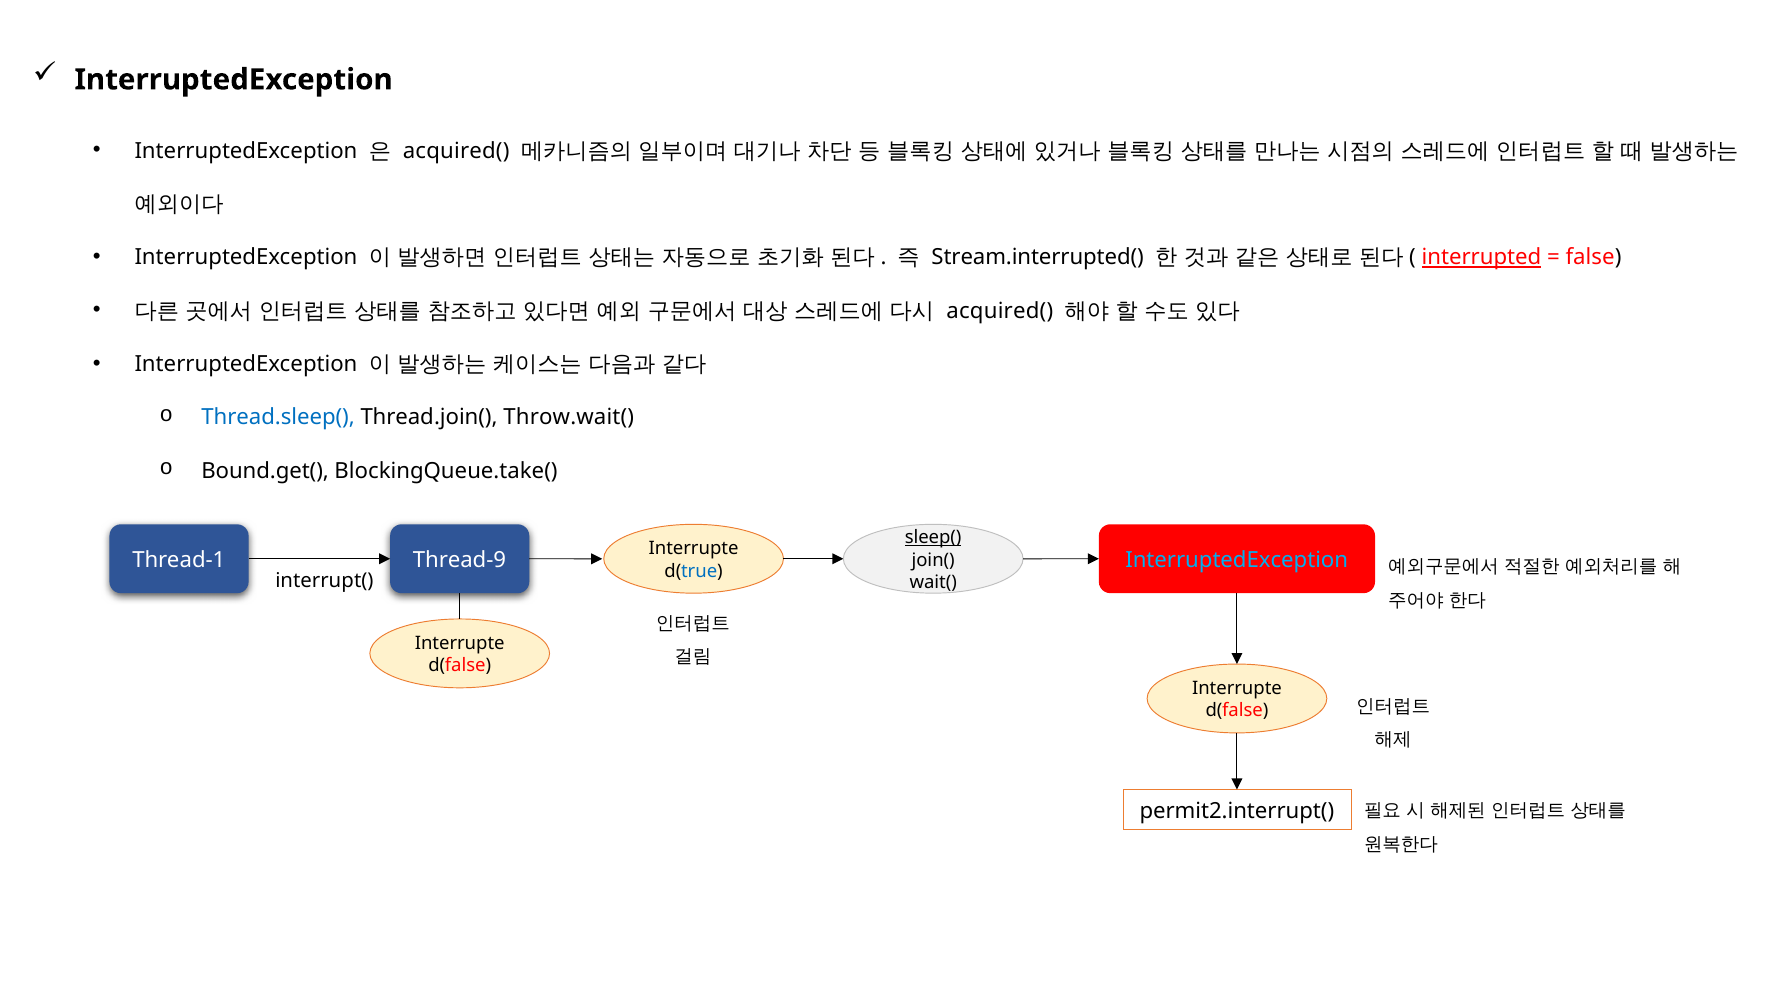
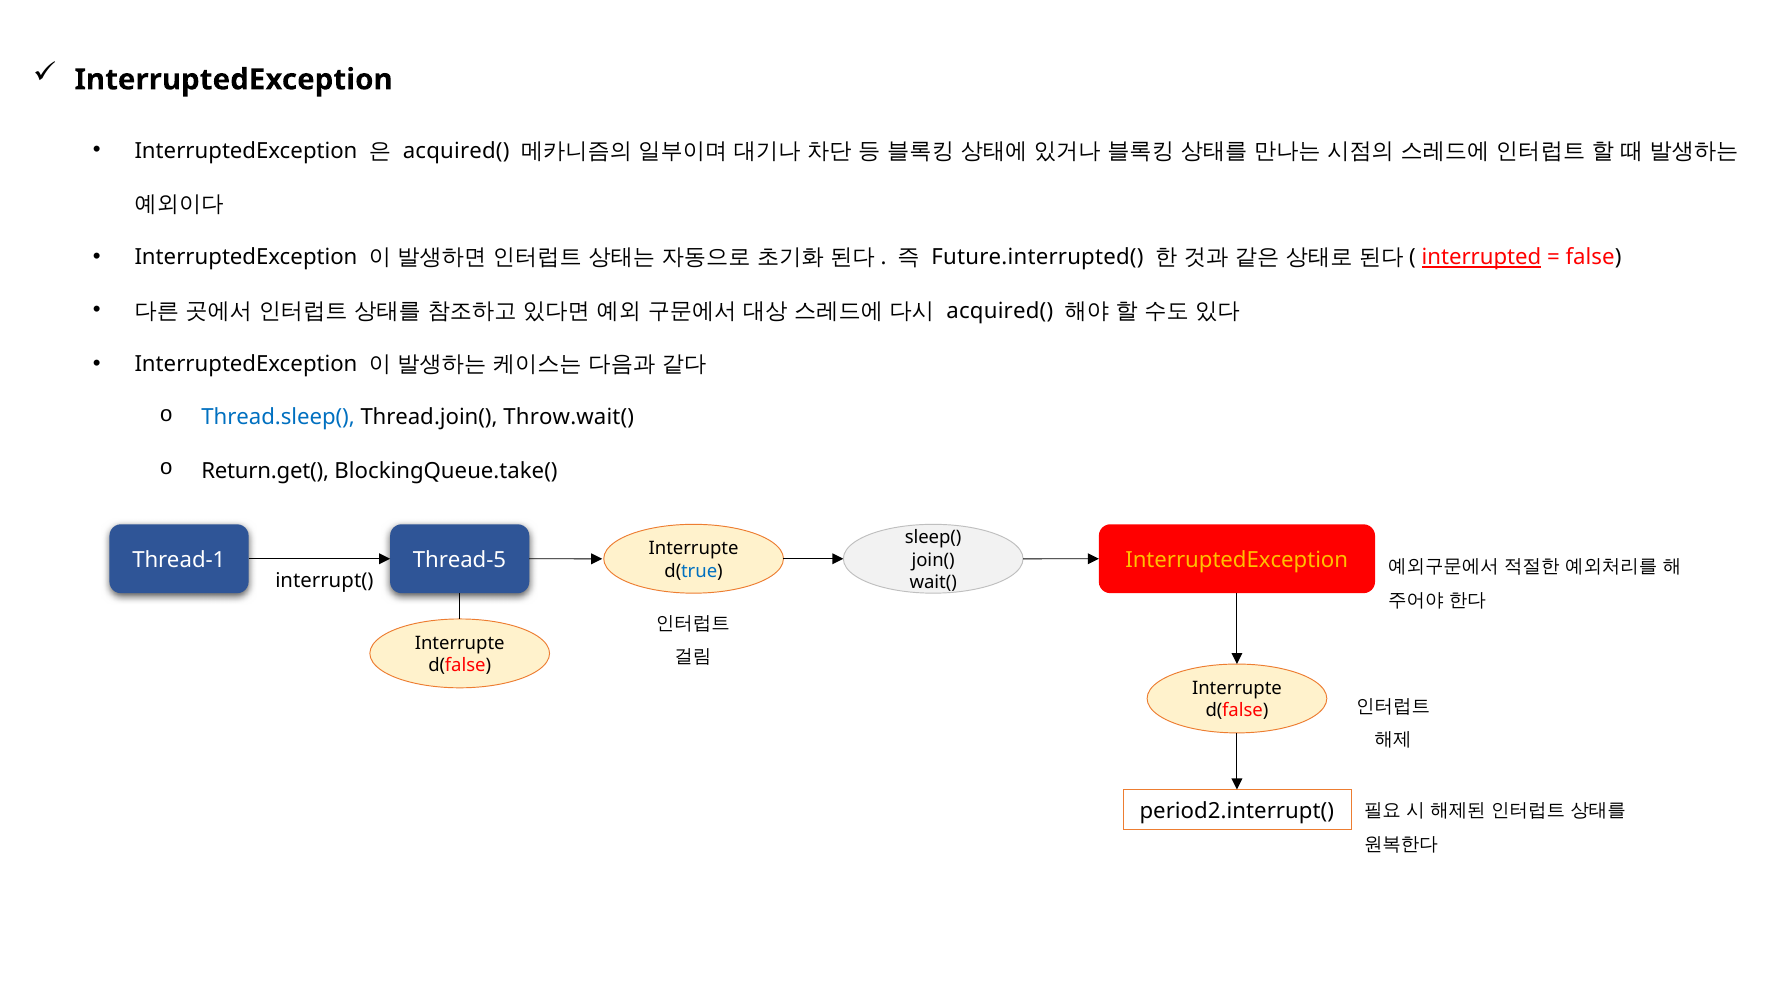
Stream.interrupted(: Stream.interrupted( -> Future.interrupted( (1037, 257)
Bound.get(: Bound.get( -> Return.get( (265, 471)
sleep( underline: present -> none (933, 538)
Thread-9: Thread-9 -> Thread-5 (460, 560)
InterruptedException colour: light blue -> yellow (1237, 560)
permit2.interrupt(: permit2.interrupt( -> period2.interrupt( (1237, 811)
